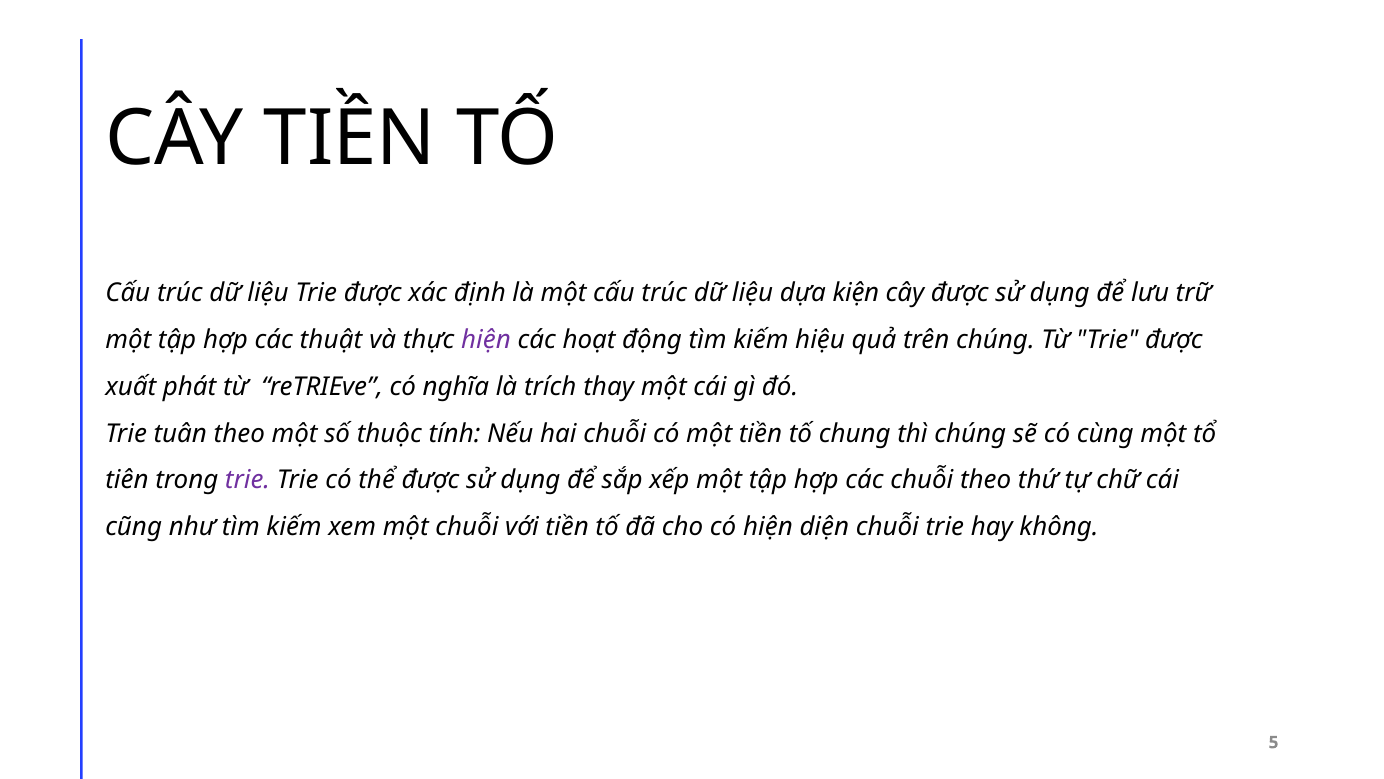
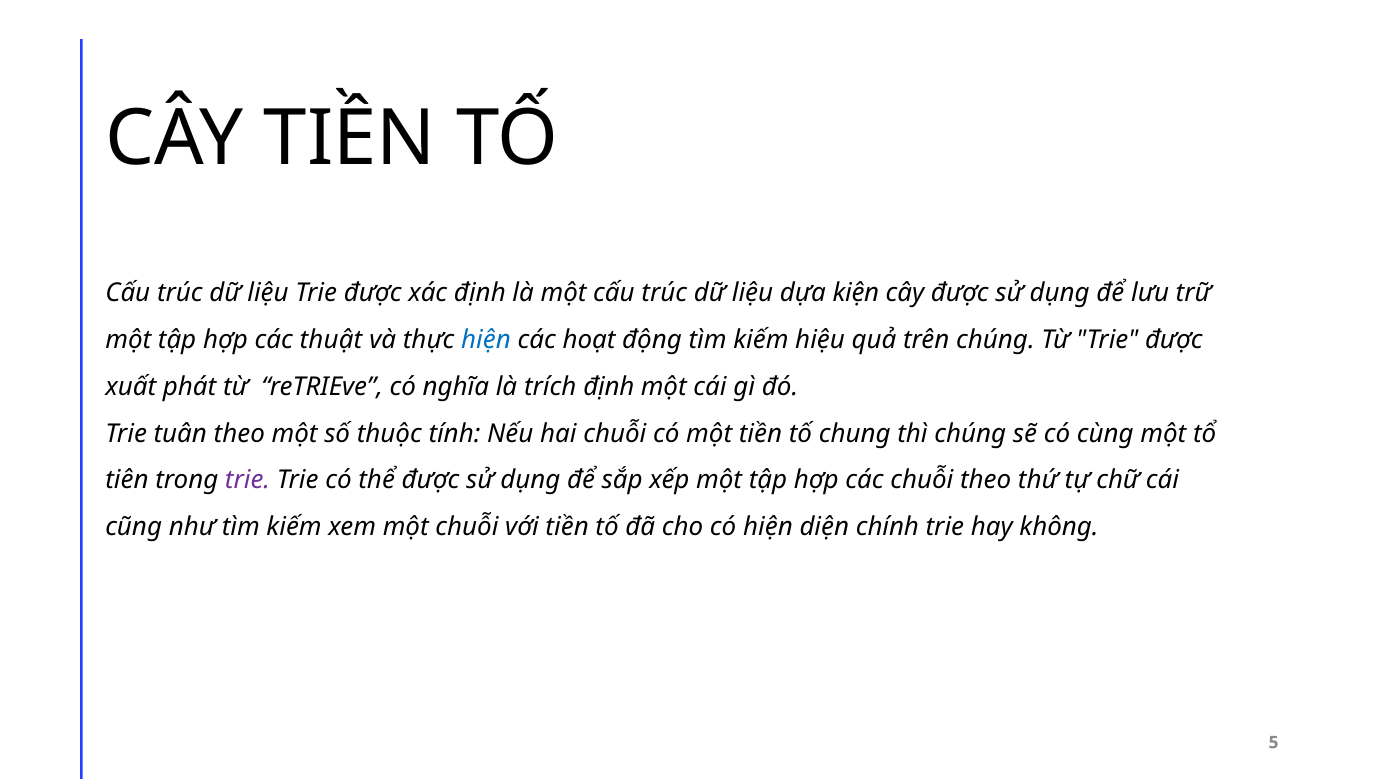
hiện colour: purple -> blue (486, 340)
trích thay: thay -> định (609, 387)
diện chuỗi: chuỗi -> chính (887, 527)
